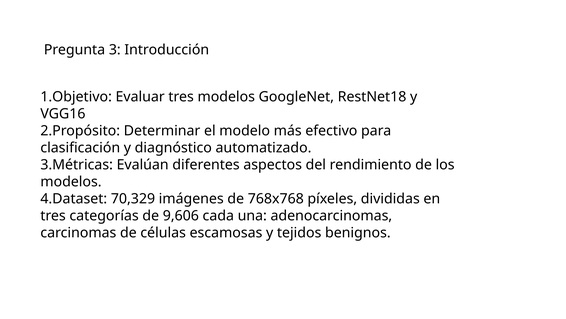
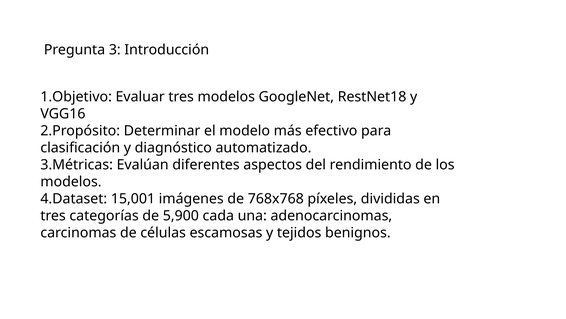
70,329: 70,329 -> 15,001 (133, 199)
9,606: 9,606 -> 5,900 (181, 216)
